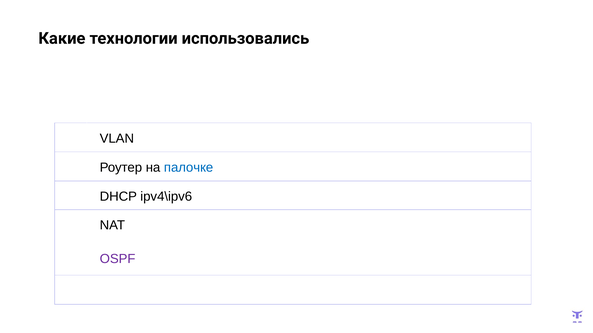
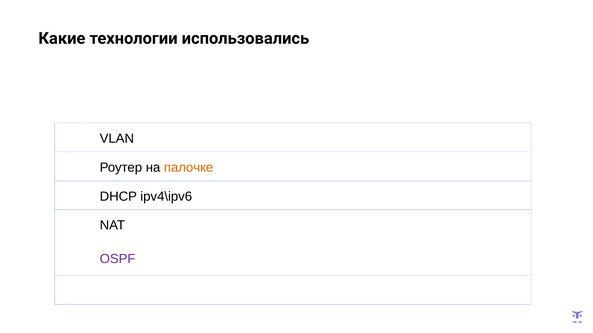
палочке colour: blue -> orange (189, 168)
